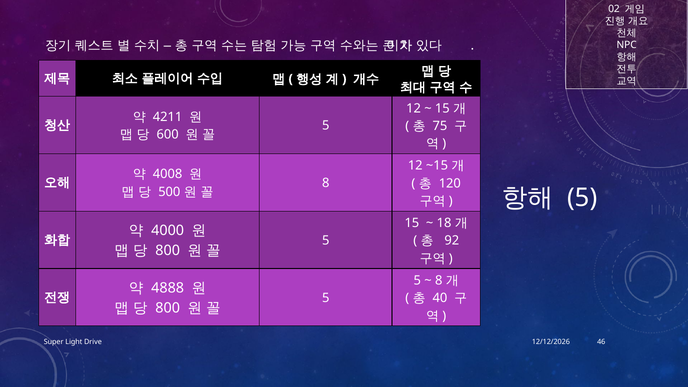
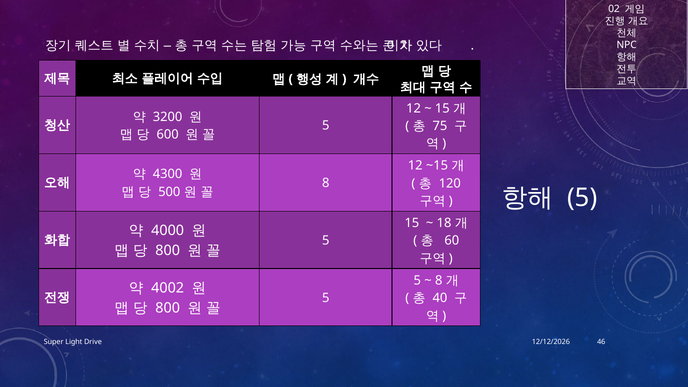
4211: 4211 -> 3200 (168, 117)
4008: 4008 -> 4300 (168, 174)
92: 92 -> 60 (452, 241)
4888: 4888 -> 4002 (168, 288)
